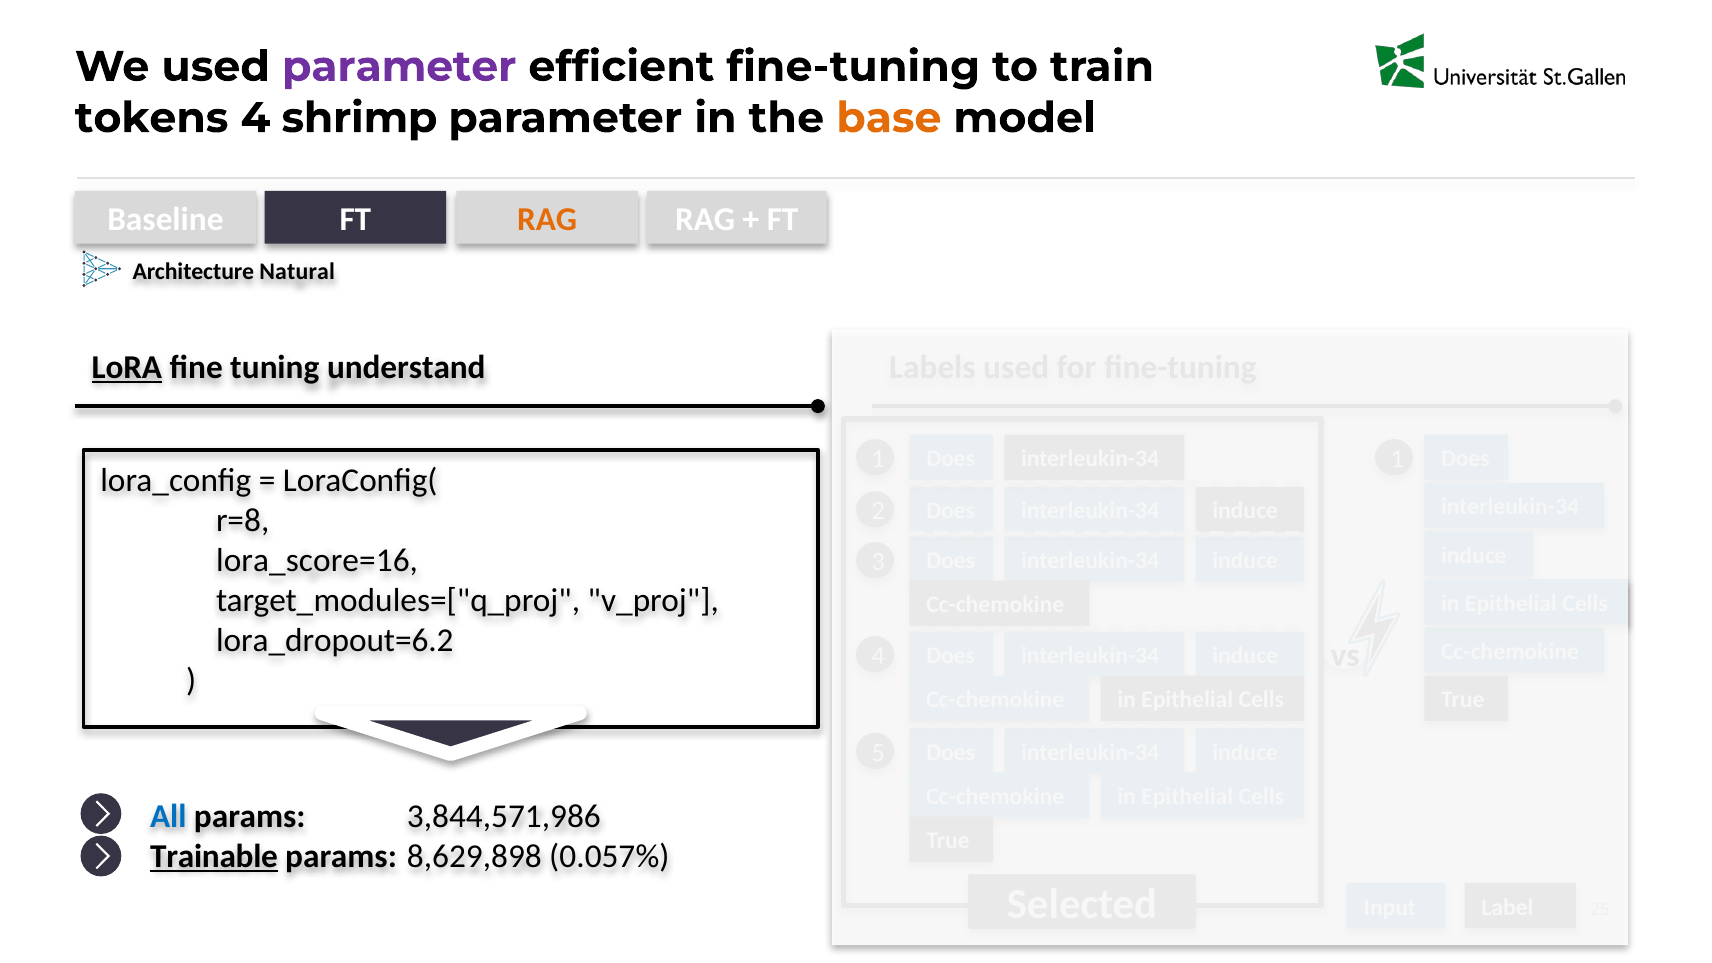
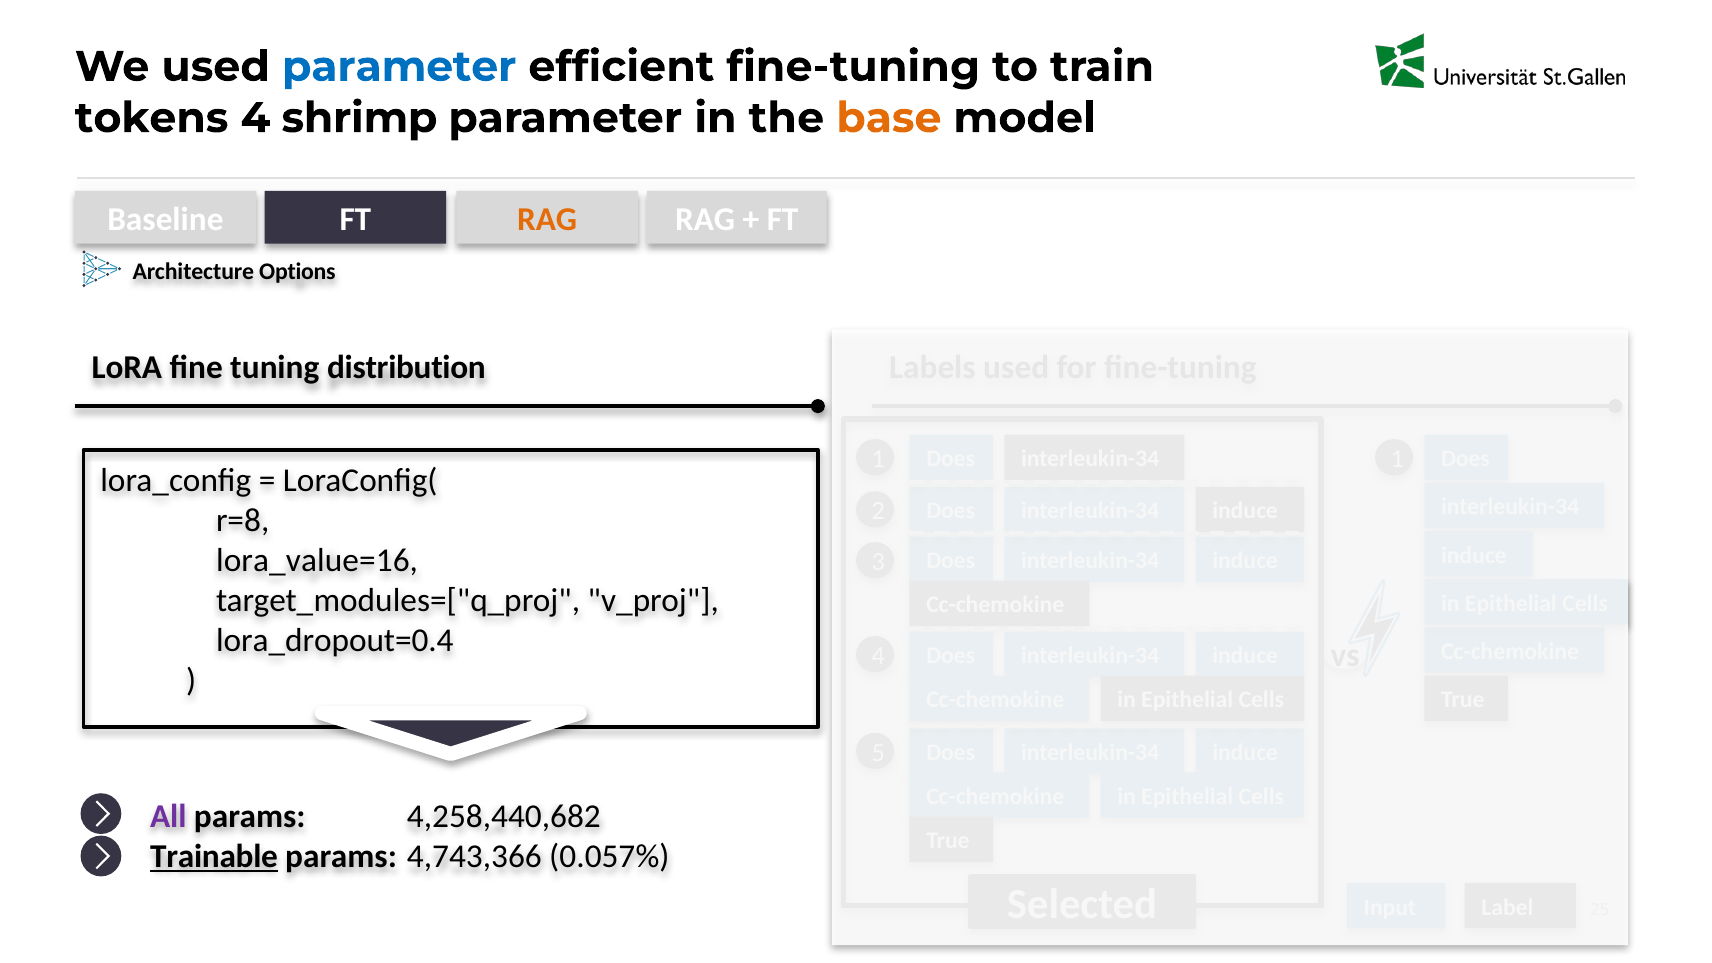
parameter colour: purple -> blue (399, 67)
Natural: Natural -> Options (297, 272)
LoRA underline: present -> none (127, 368)
understand: understand -> distribution (406, 368)
lora_score=16: lora_score=16 -> lora_value=16 (317, 560)
lora_dropout=6.2: lora_dropout=6.2 -> lora_dropout=0.4 (335, 640)
All colour: blue -> purple (168, 816)
3,844,571,986: 3,844,571,986 -> 4,258,440,682 (504, 816)
8,629,898: 8,629,898 -> 4,743,366 (474, 856)
